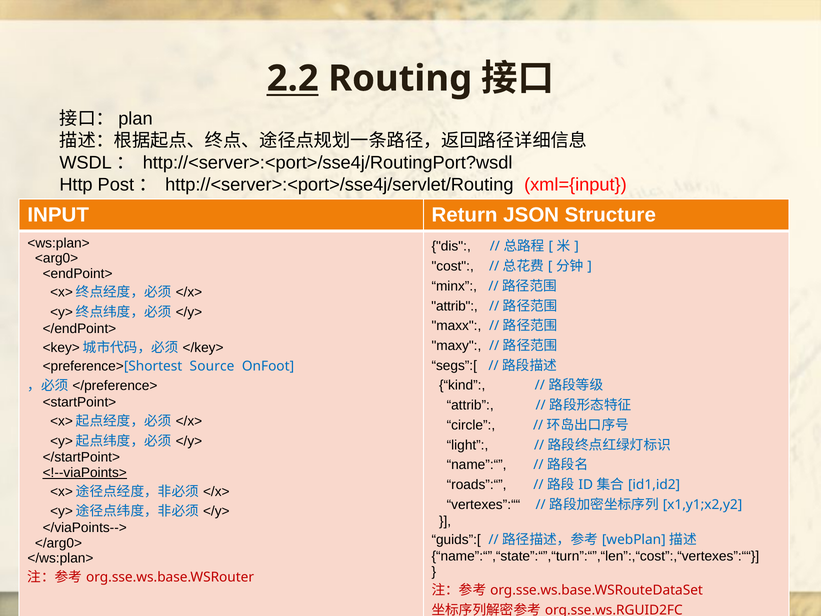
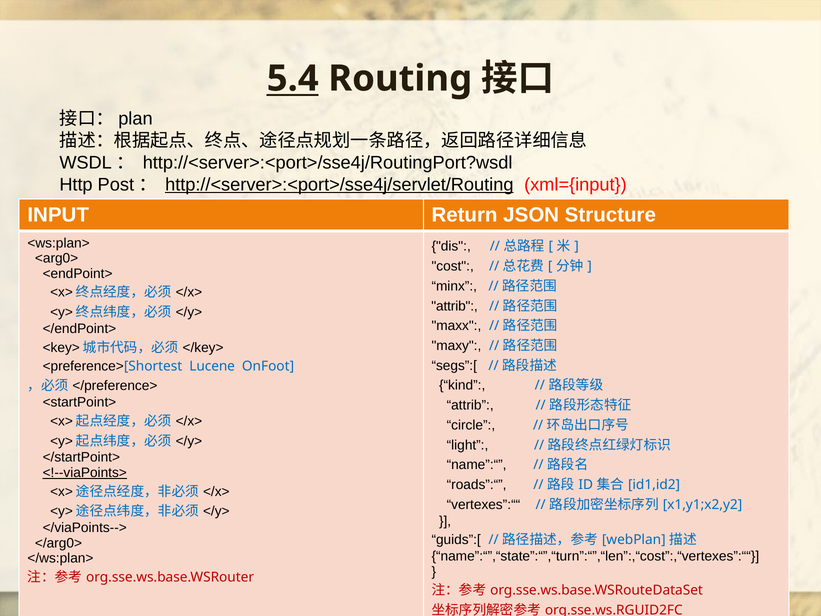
2.2: 2.2 -> 5.4 (293, 78)
http://<server>:<port>/sse4j/servlet/Routing underline: none -> present (339, 184)
Source: Source -> Lucene (212, 366)
